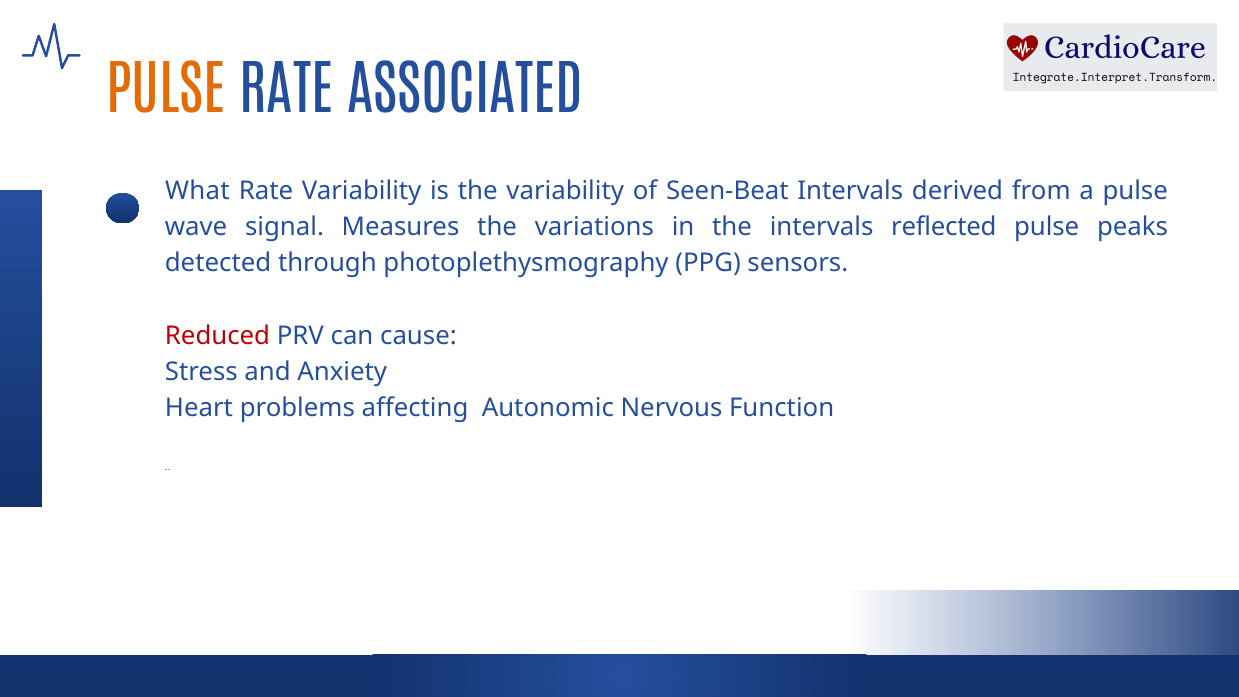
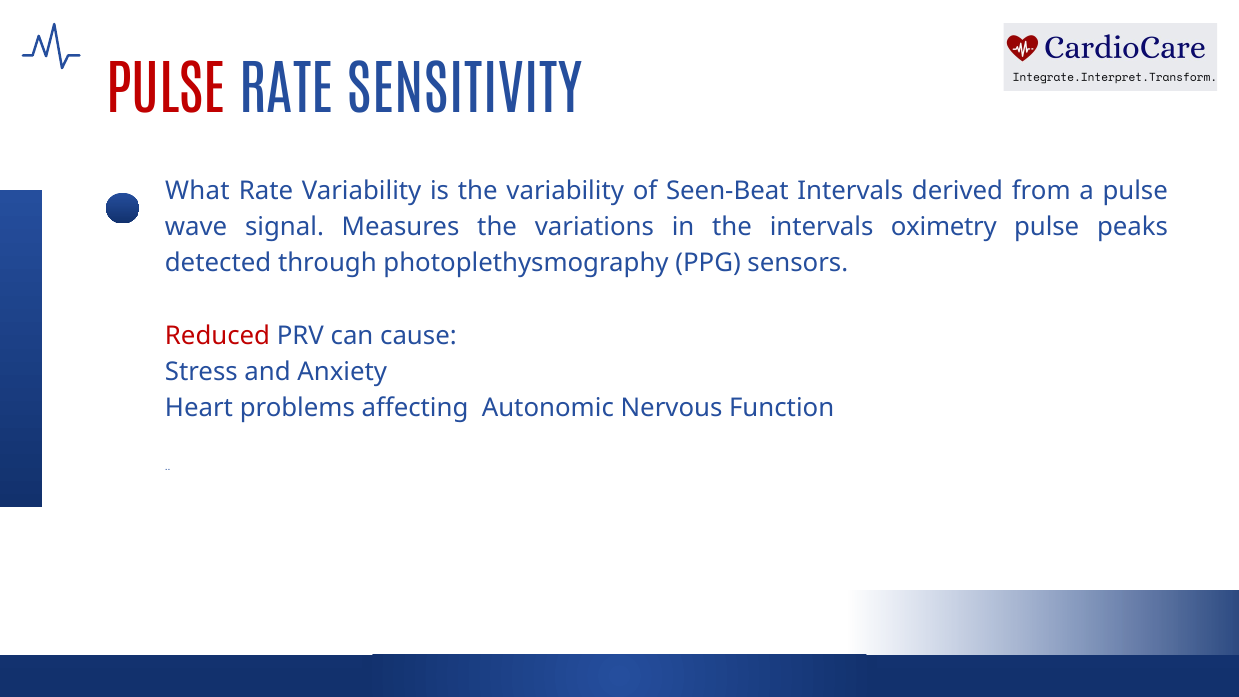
PULSE colour: orange -> red (166, 93)
ASSOCIATED: ASSOCIATED -> SENSITIVITY (465, 93)
reflected: reflected -> oximetry (944, 227)
